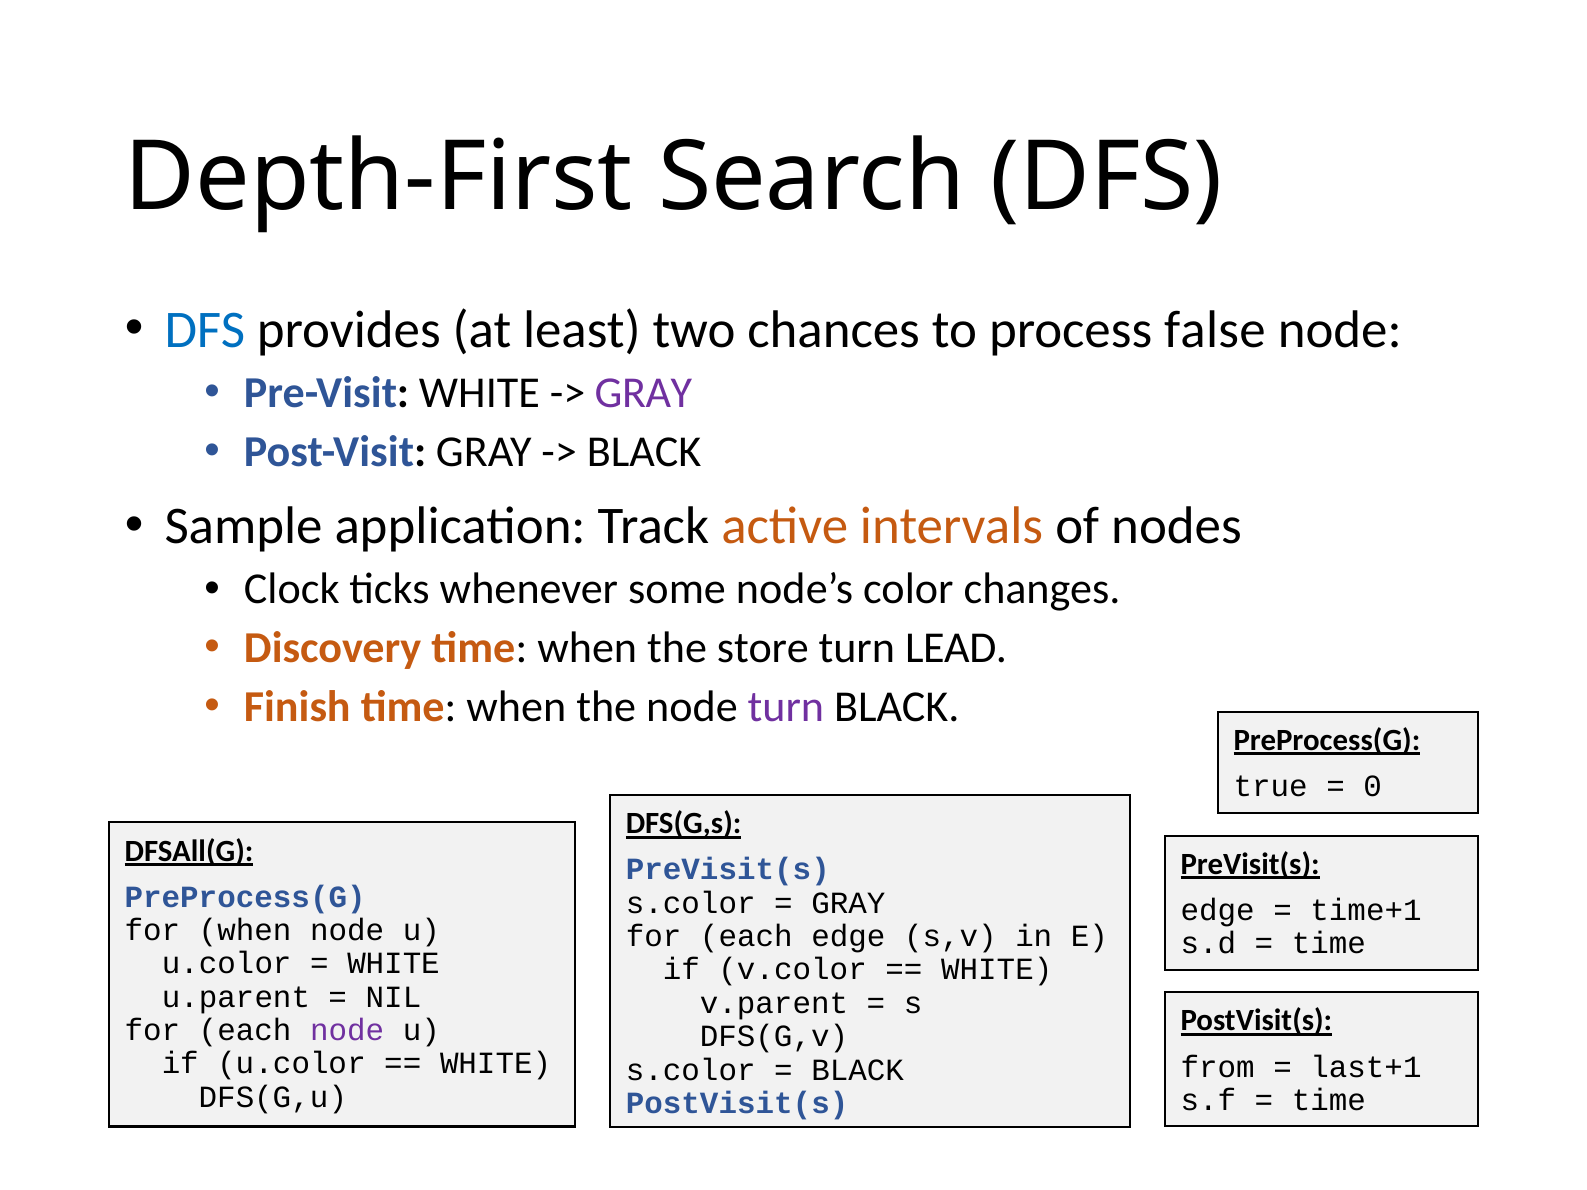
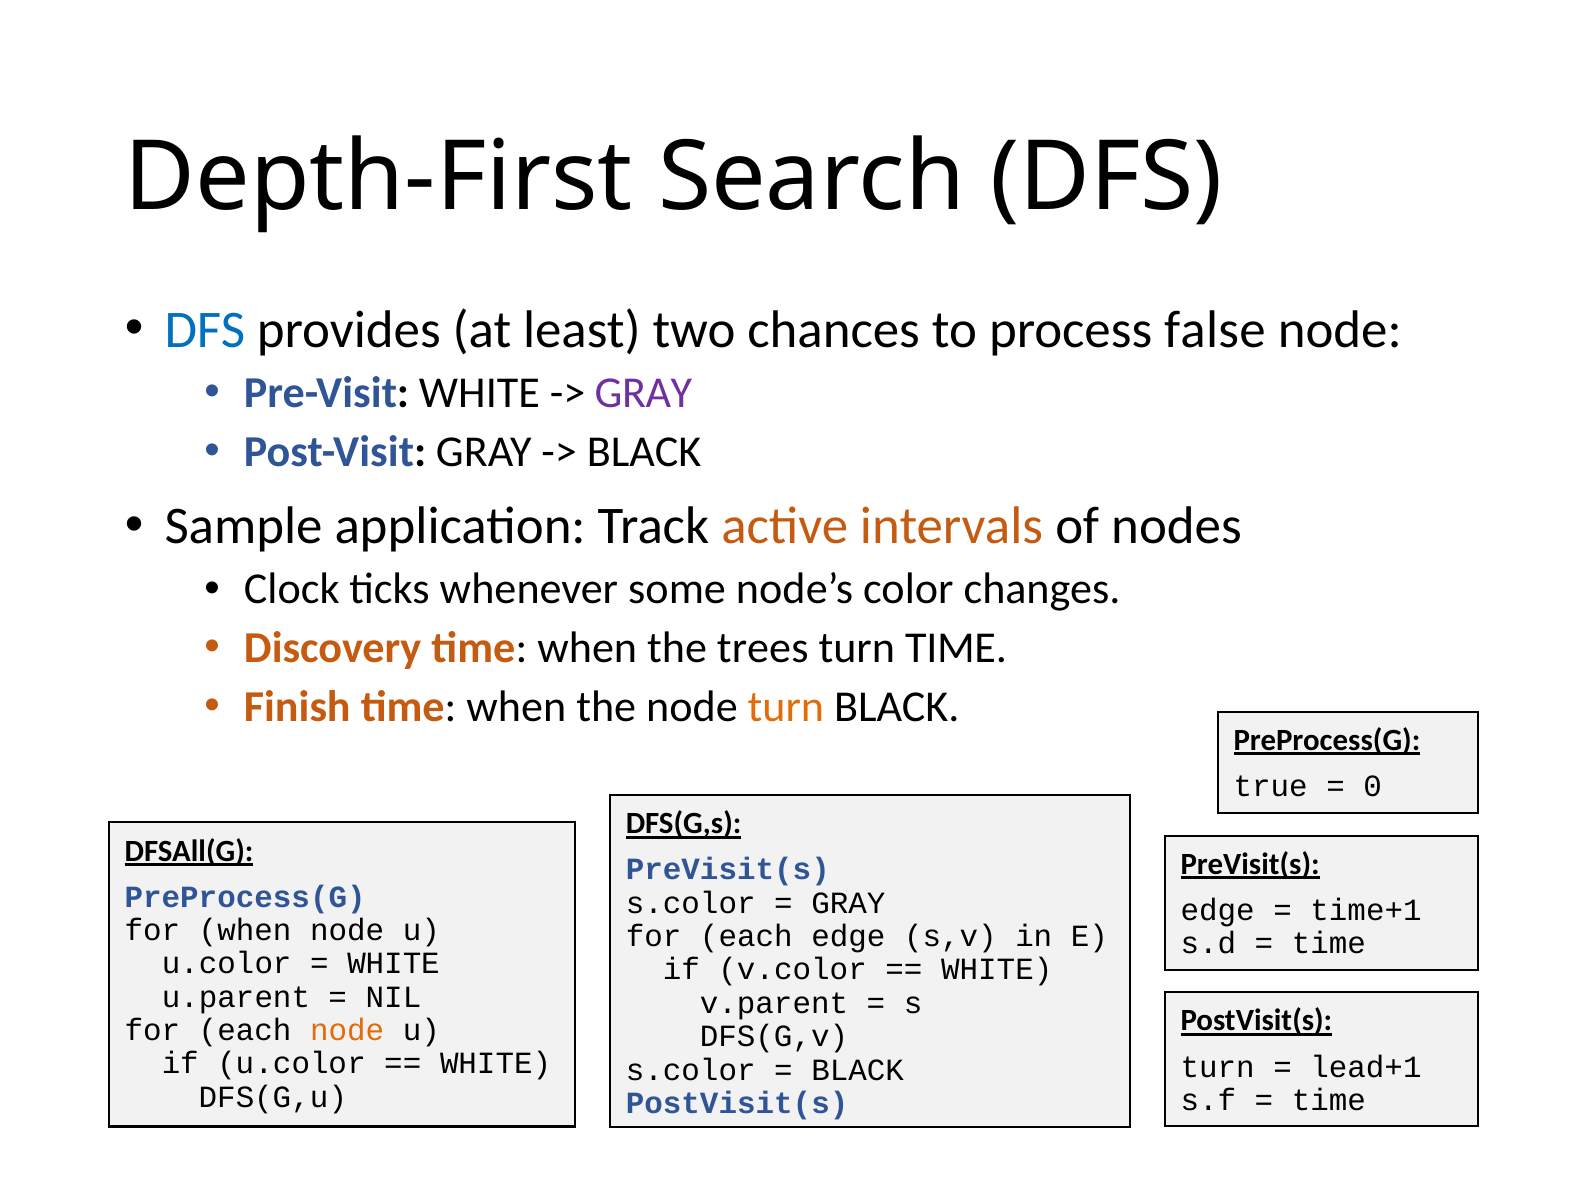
store: store -> trees (763, 648)
turn LEAD: LEAD -> TIME (956, 648)
turn colour: purple -> orange (786, 707)
node colour: purple -> orange (347, 1031)
from: from -> turn (1218, 1067)
last+1: last+1 -> lead+1 (1366, 1067)
